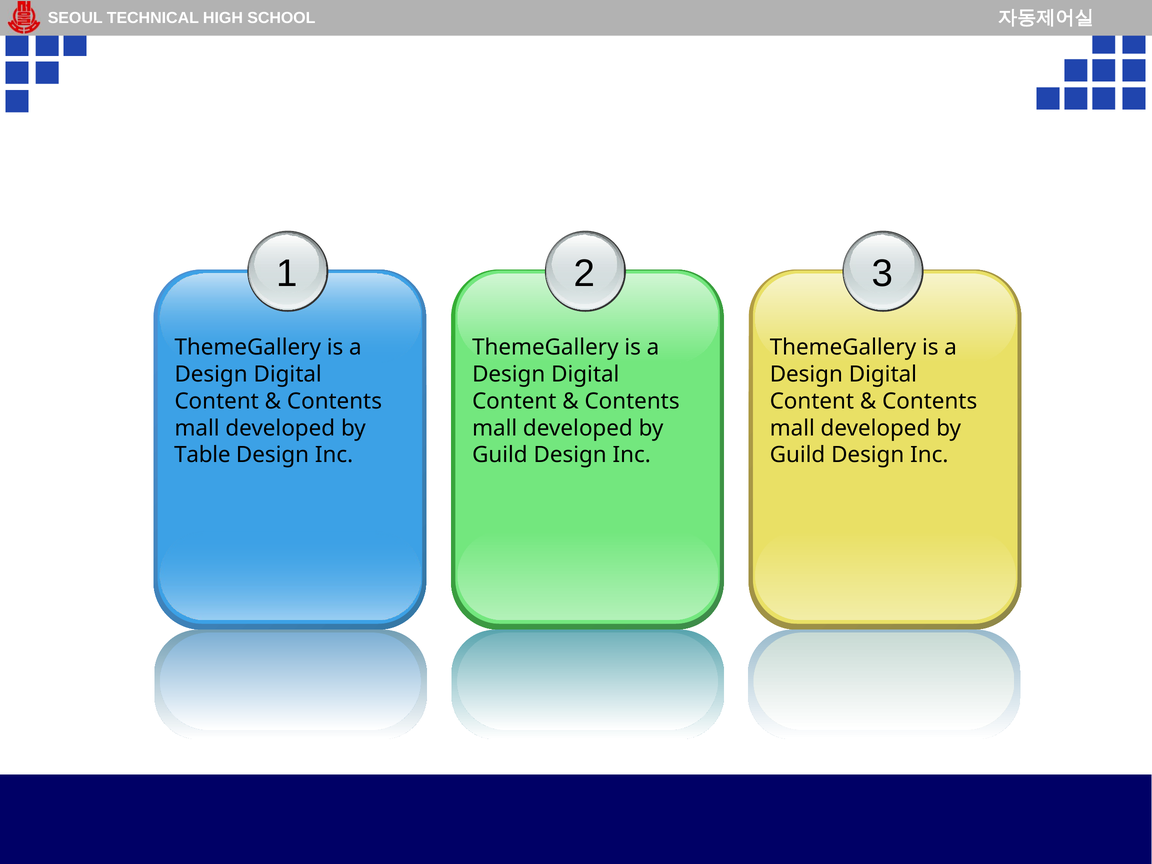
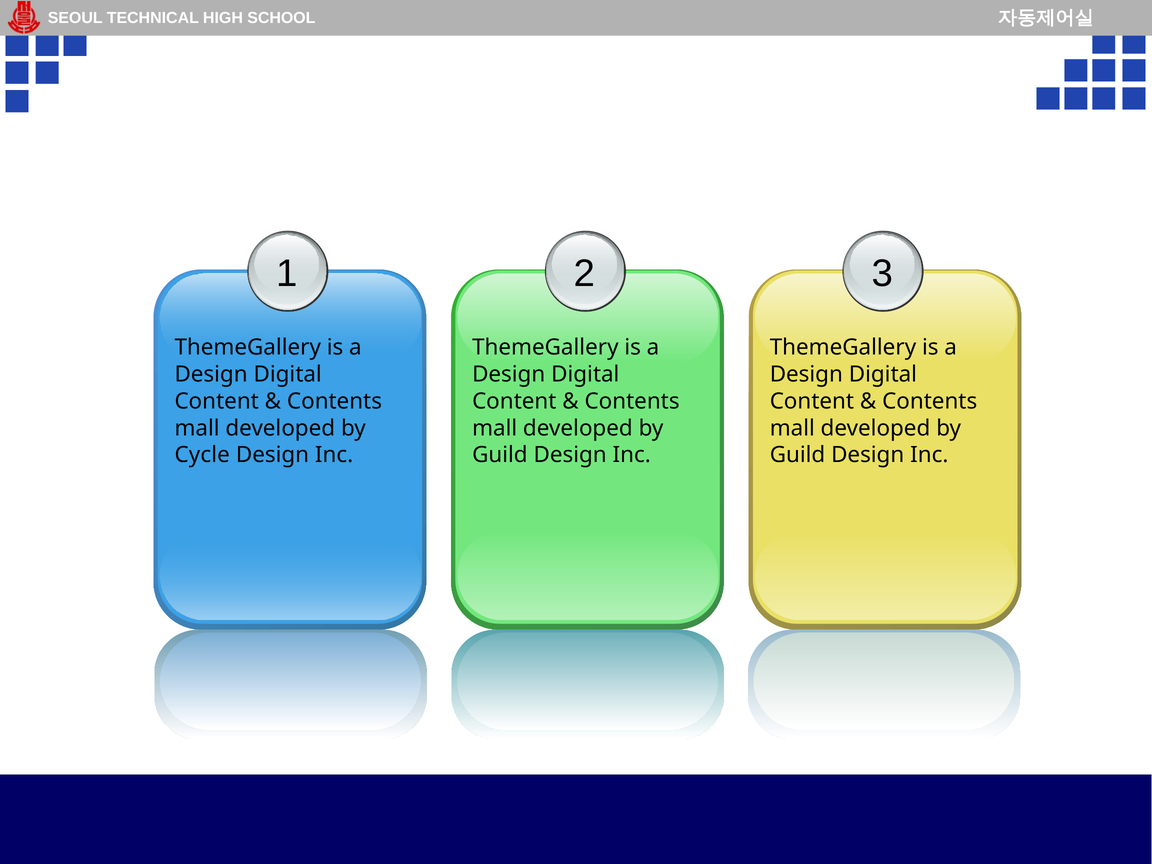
Table: Table -> Cycle (202, 455)
